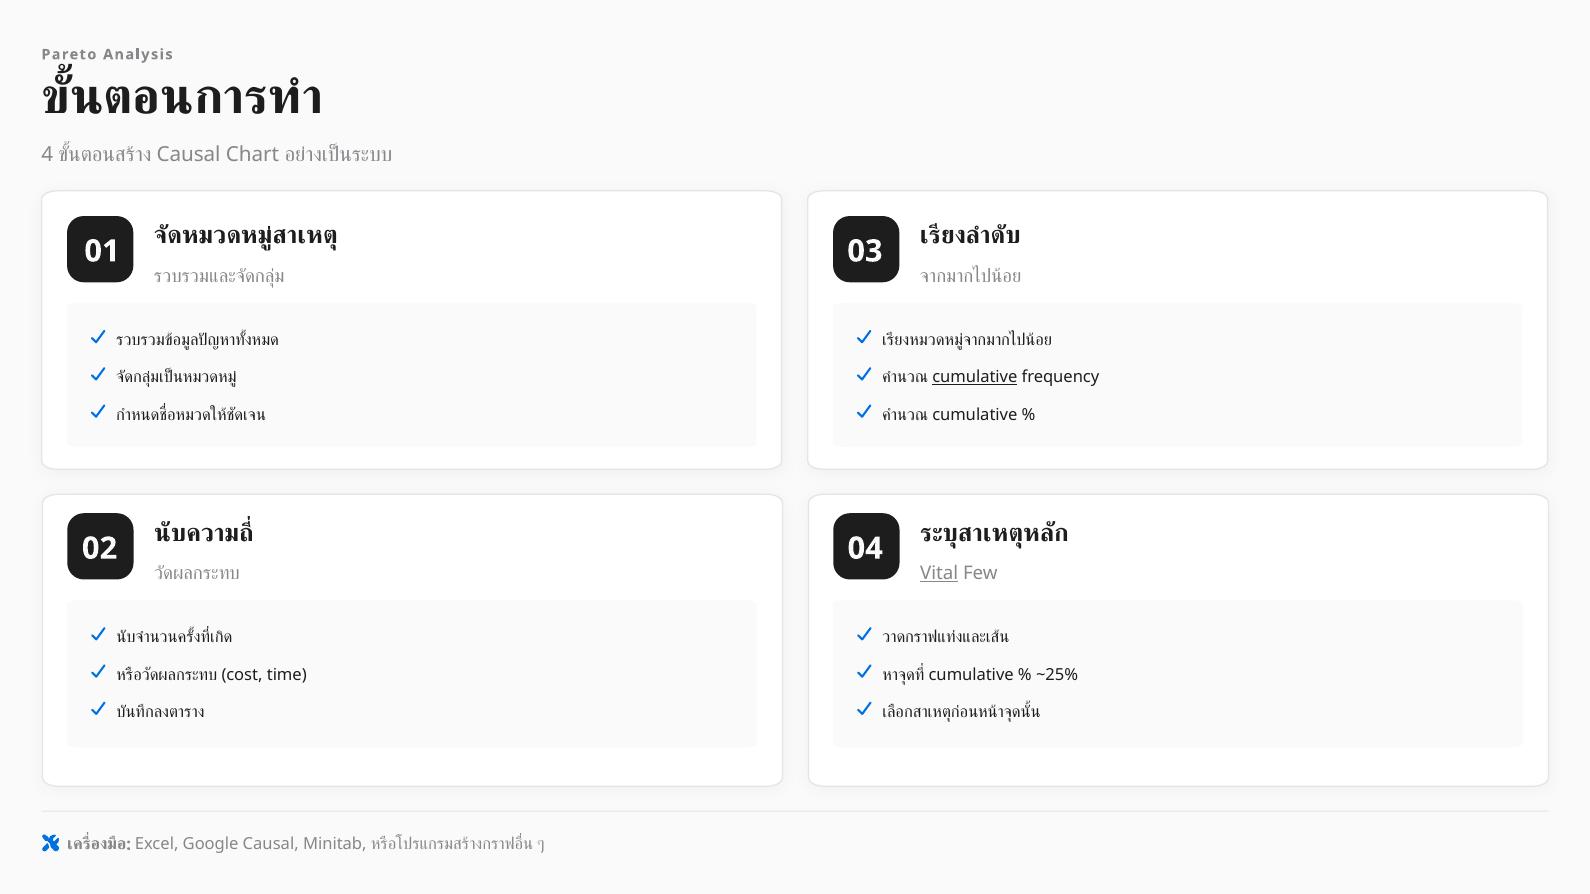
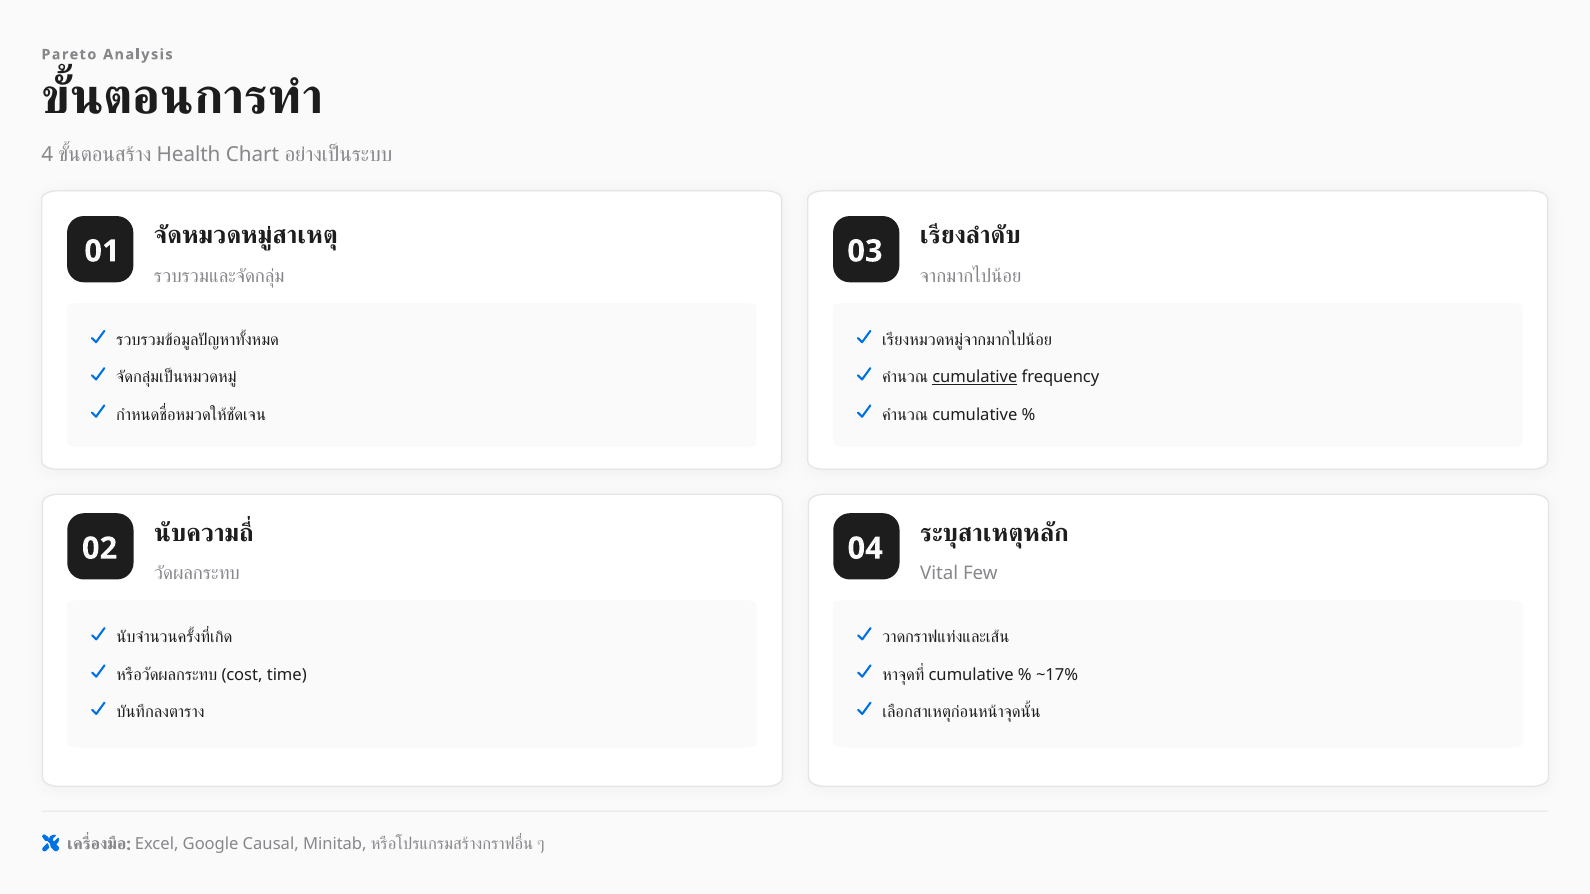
Causal: Causal -> Health (189, 155)
Vital underline: present -> none (939, 574)
~25%: ~25% -> ~17% (1057, 675)
